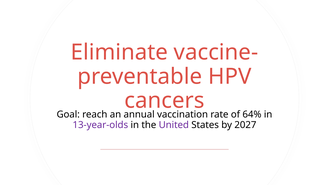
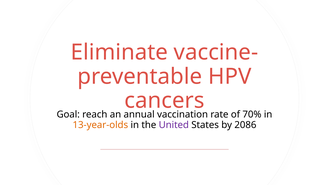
64%: 64% -> 70% (252, 115)
13-year-olds colour: purple -> orange (100, 125)
2027: 2027 -> 2086 (245, 125)
